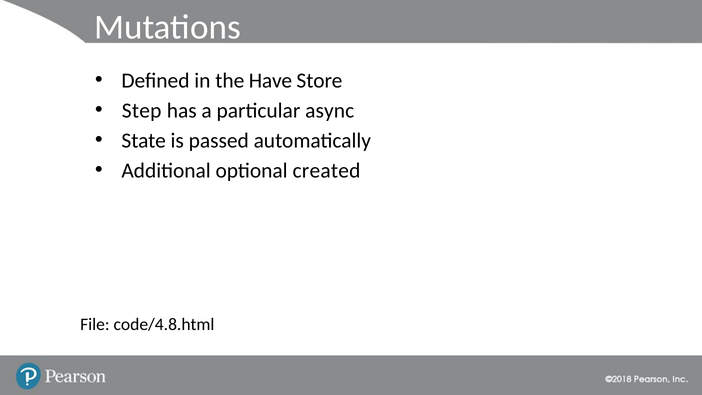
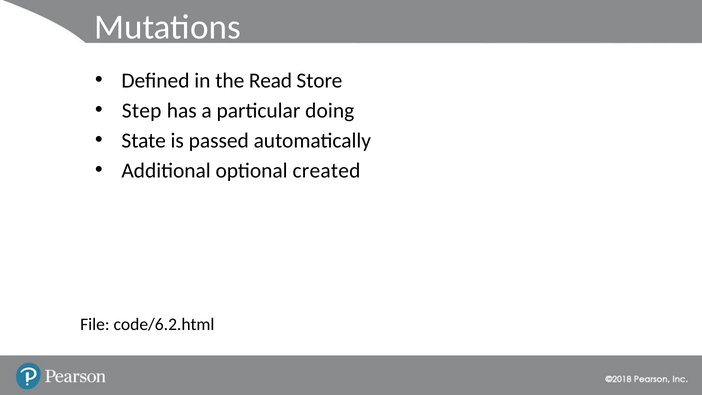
Have: Have -> Read (270, 80)
async: async -> doing (330, 110)
code/4.8.html: code/4.8.html -> code/6.2.html (164, 324)
